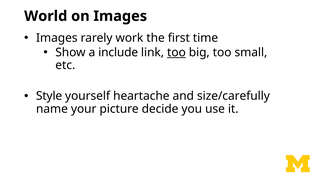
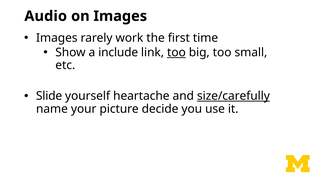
World: World -> Audio (46, 16)
Style: Style -> Slide (49, 96)
size/carefully underline: none -> present (233, 96)
